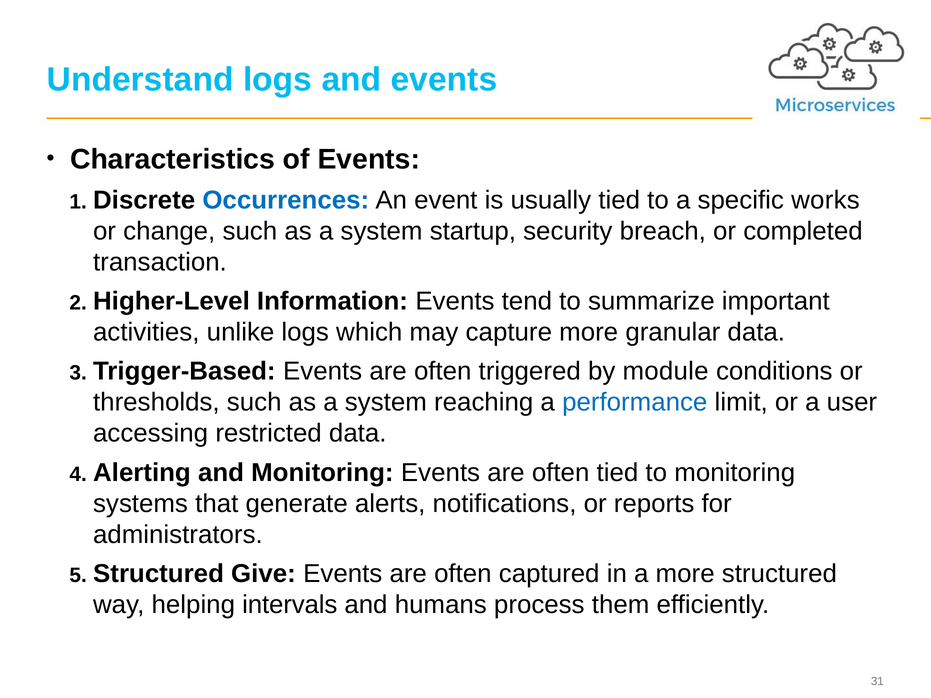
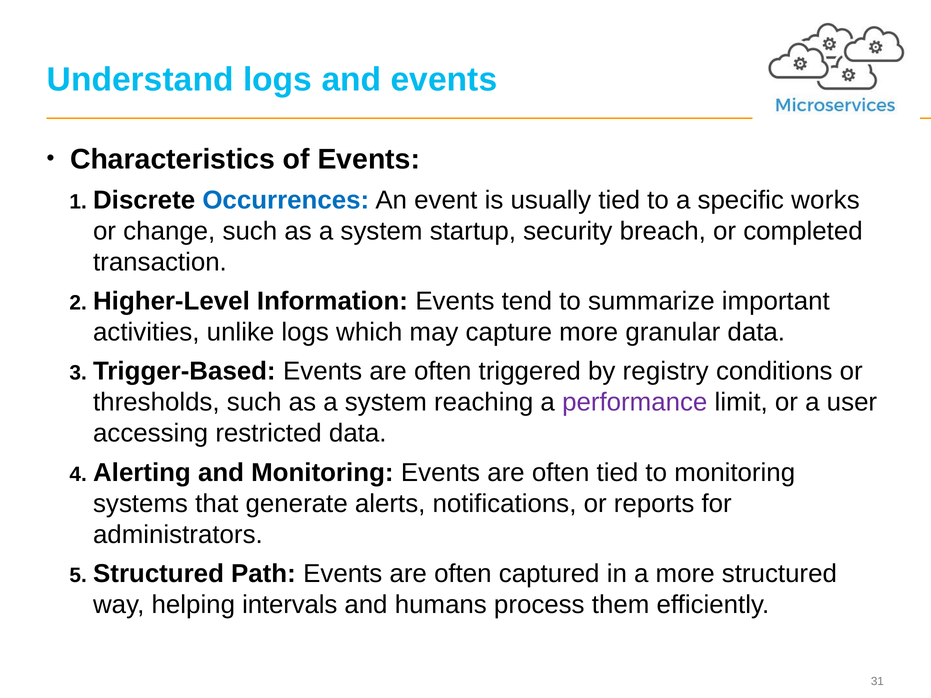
module: module -> registry (666, 371)
performance colour: blue -> purple (635, 403)
Give: Give -> Path (263, 574)
